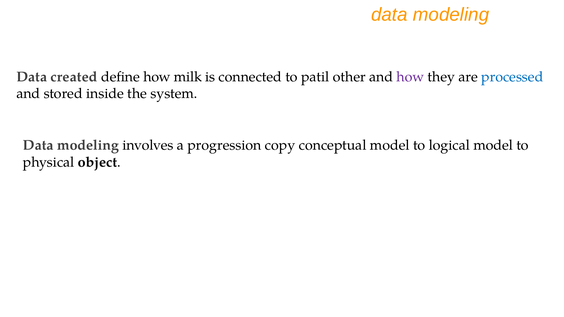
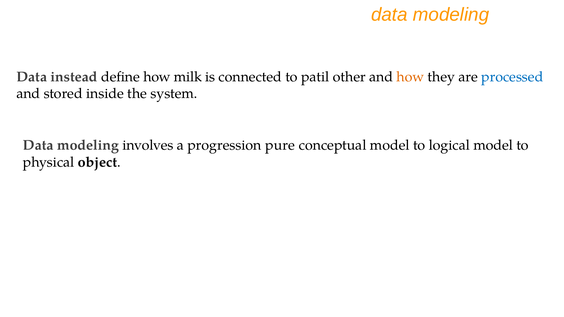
created: created -> instead (74, 77)
how colour: purple -> orange (410, 77)
copy: copy -> pure (280, 145)
